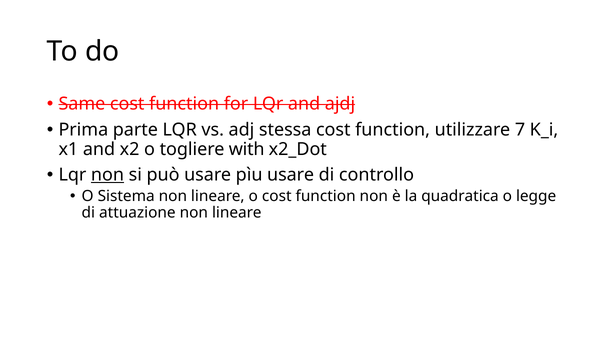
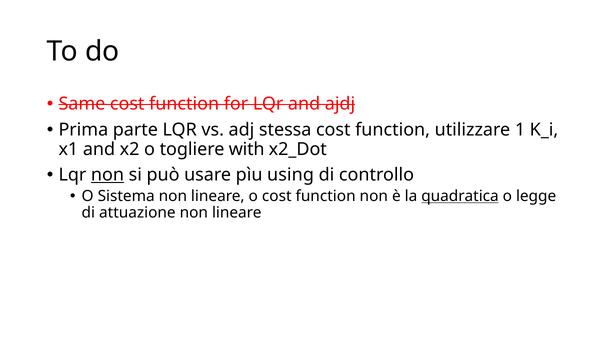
7: 7 -> 1 (520, 130)
pìu usare: usare -> using (291, 175)
quadratica underline: none -> present (460, 196)
